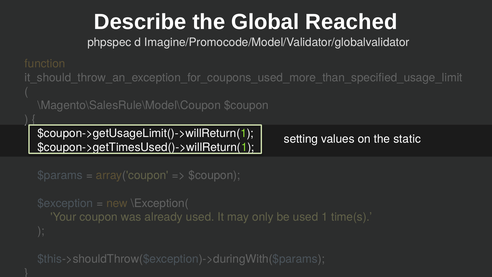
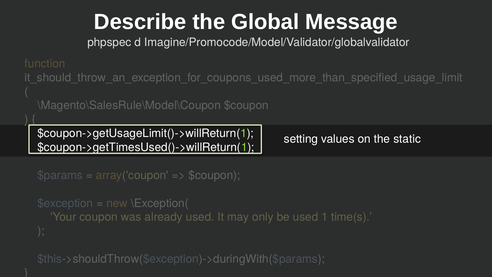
Reached: Reached -> Message (351, 22)
